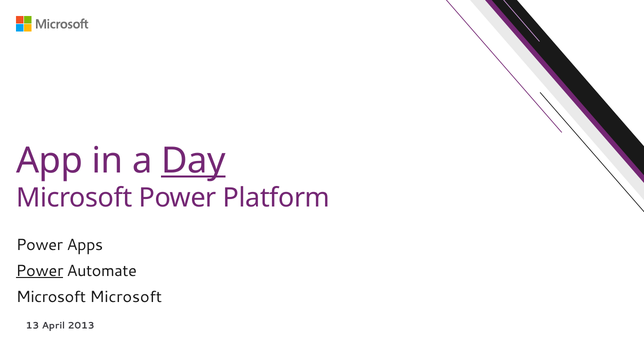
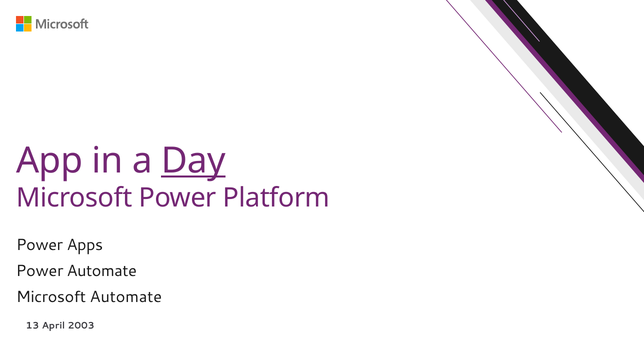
Power underline: present -> none (40, 271)
Microsoft Microsoft: Microsoft -> Automate (126, 297)
2013: 2013 -> 2003 (81, 326)
